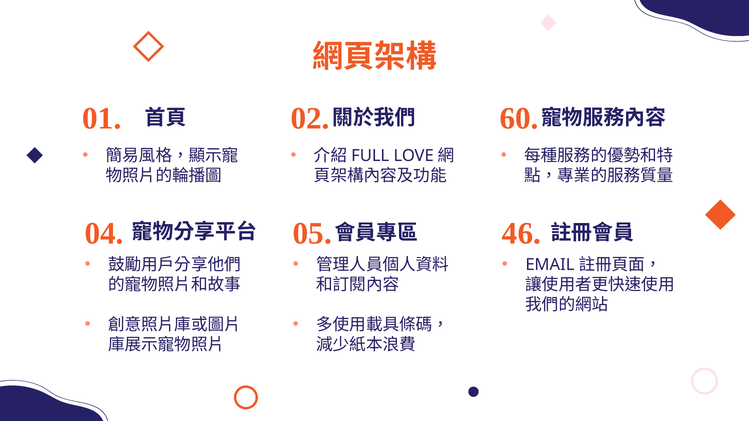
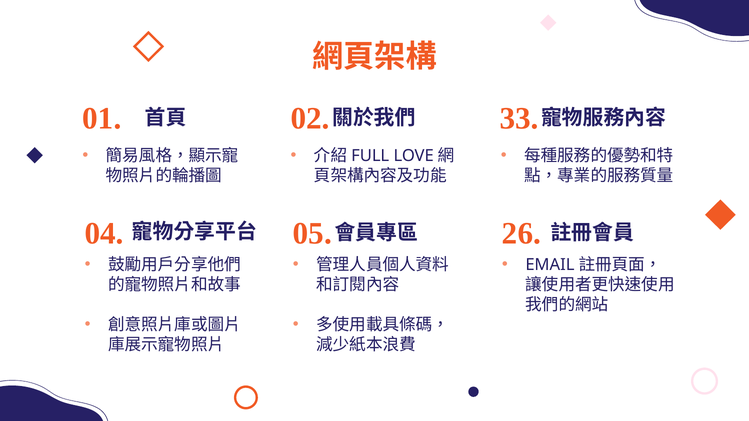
60: 60 -> 33 (519, 118)
46: 46 -> 26 (521, 234)
